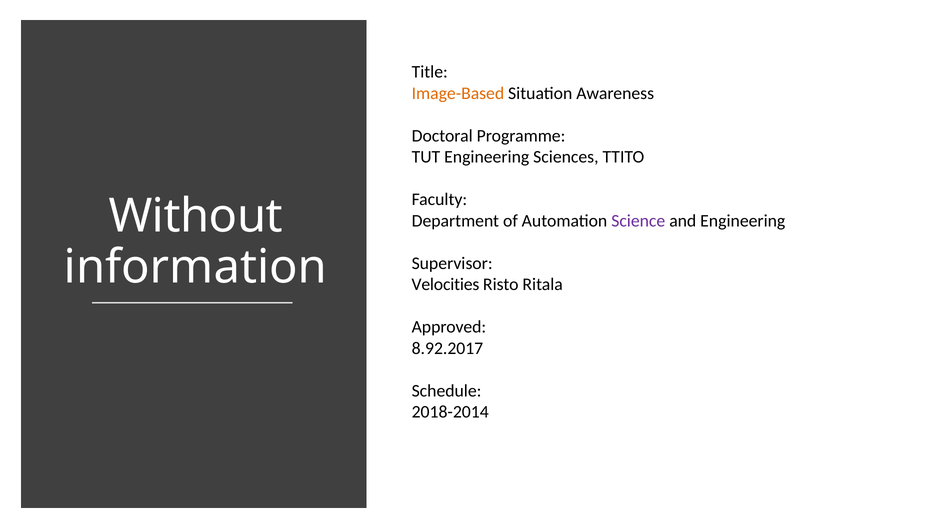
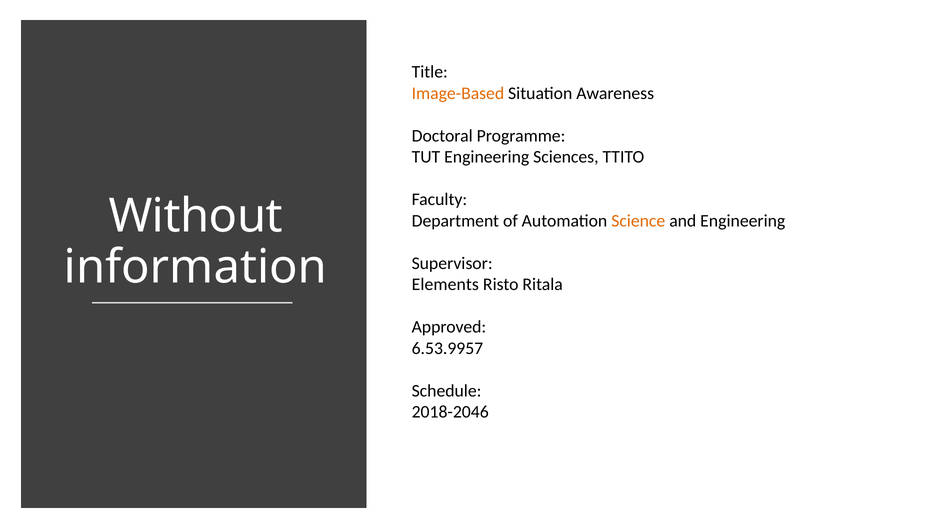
Science colour: purple -> orange (638, 221)
Velocities: Velocities -> Elements (445, 284)
8.92.2017: 8.92.2017 -> 6.53.9957 (447, 348)
2018-2014: 2018-2014 -> 2018-2046 (450, 412)
